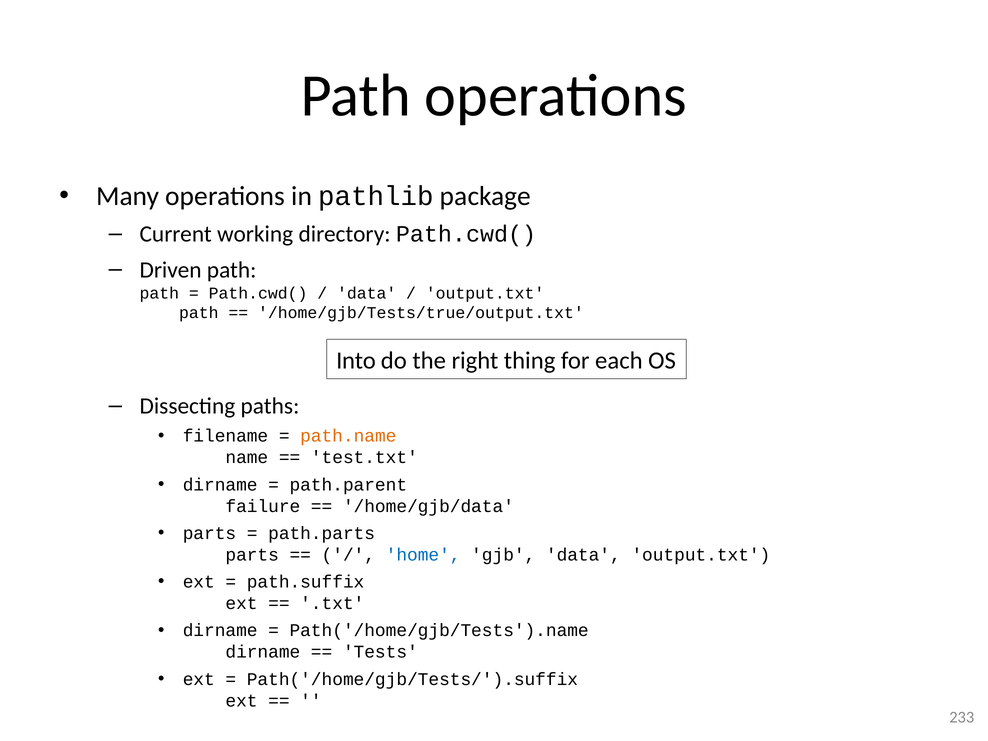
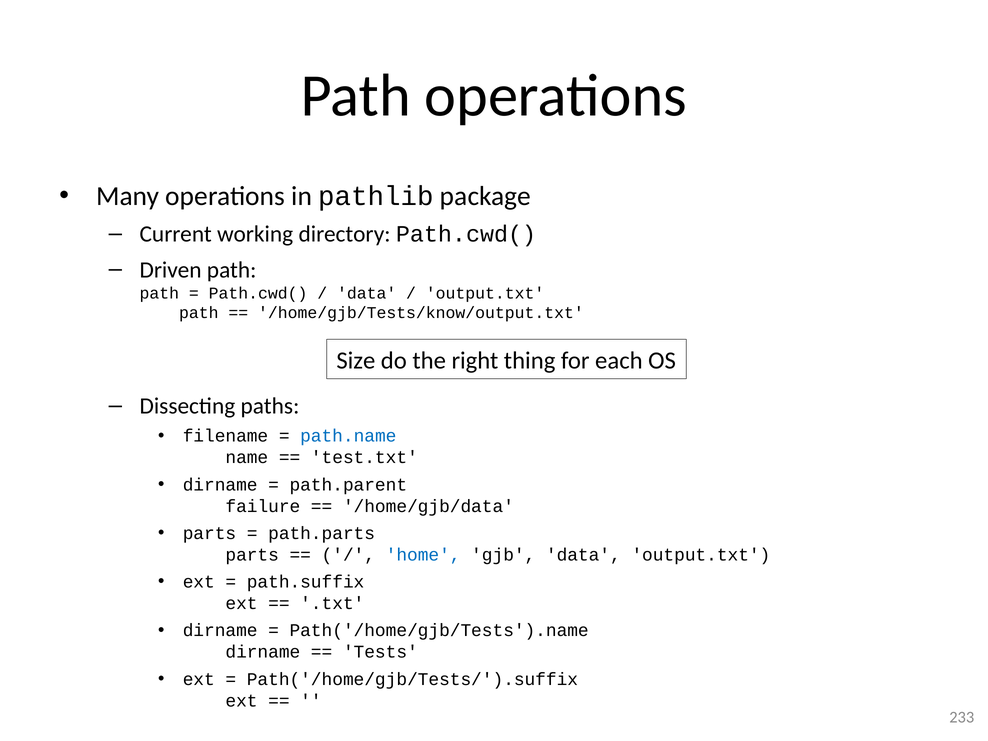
/home/gjb/Tests/true/output.txt: /home/gjb/Tests/true/output.txt -> /home/gjb/Tests/know/output.txt (421, 313)
Into: Into -> Size (356, 361)
path.name colour: orange -> blue (348, 436)
